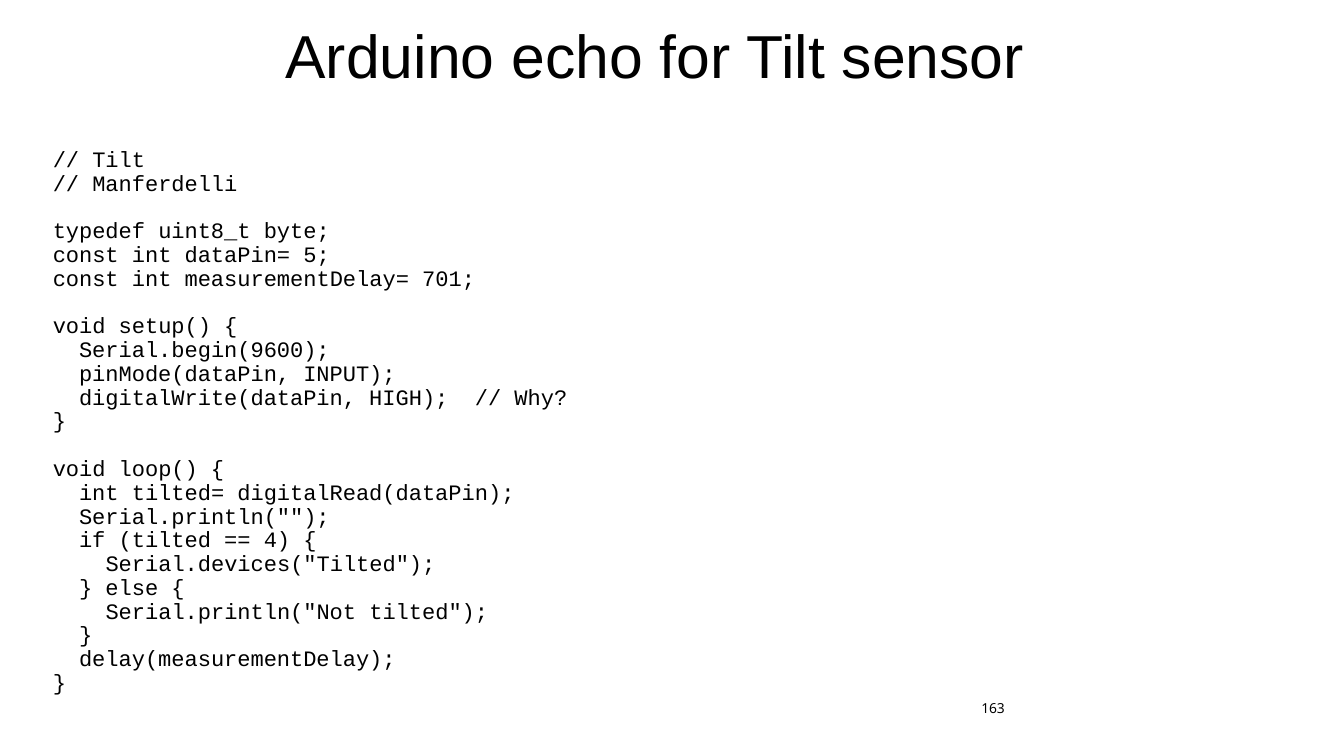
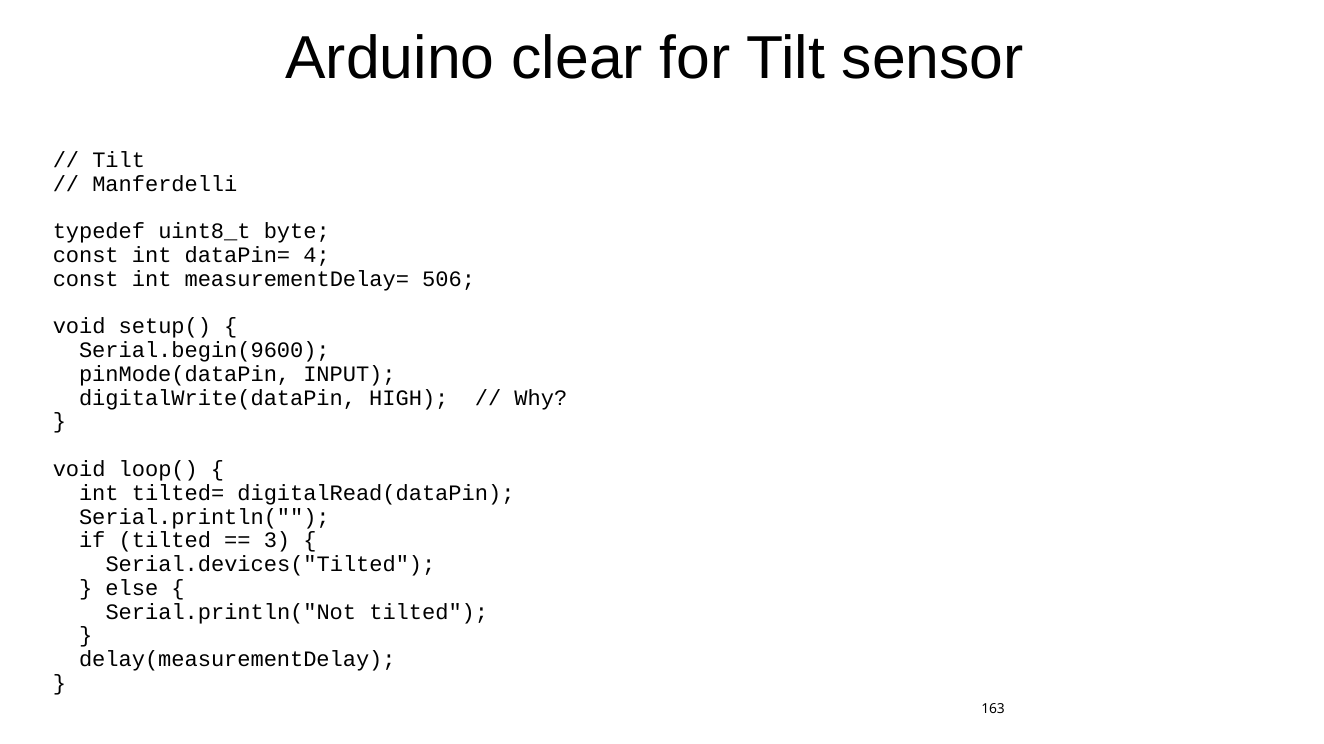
echo: echo -> clear (577, 58)
5: 5 -> 4 (317, 255)
701: 701 -> 506 (449, 279)
4: 4 -> 3 (277, 541)
